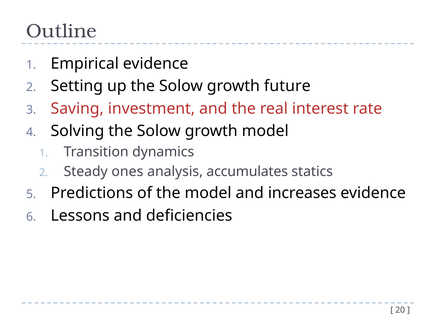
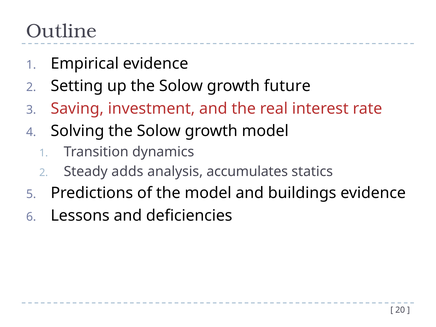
ones: ones -> adds (127, 172)
increases: increases -> buildings (302, 193)
